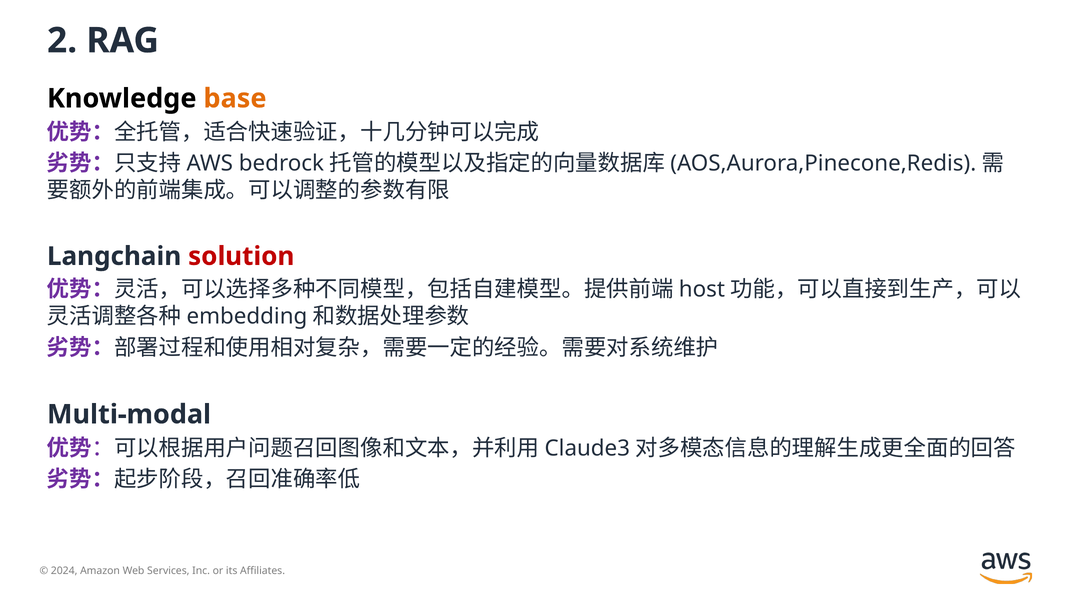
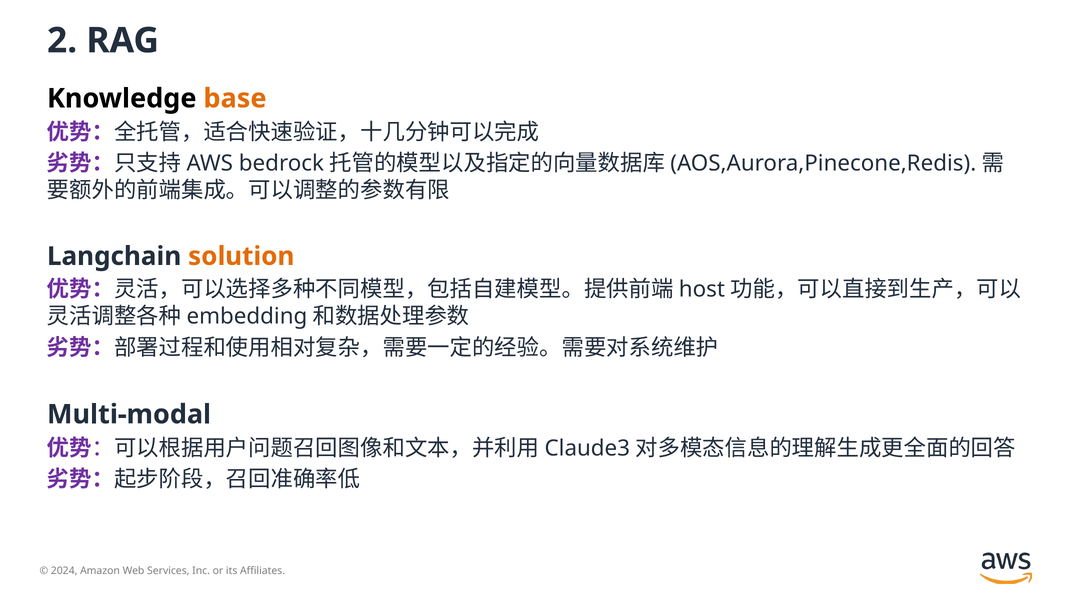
solution colour: red -> orange (241, 256)
